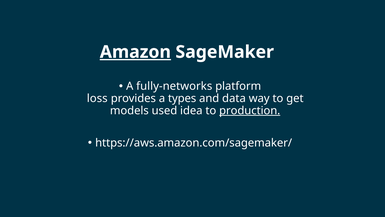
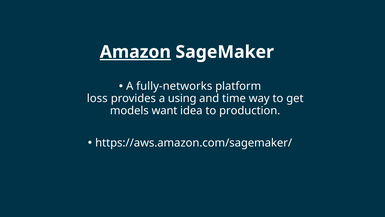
types: types -> using (182, 98)
data: data -> time (234, 98)
used: used -> want (164, 110)
production underline: present -> none (250, 110)
